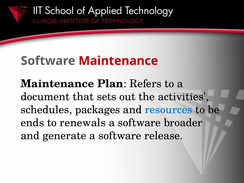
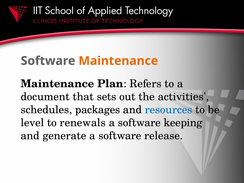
Maintenance colour: red -> orange (118, 61)
ends: ends -> level (32, 123)
broader: broader -> keeping (183, 123)
